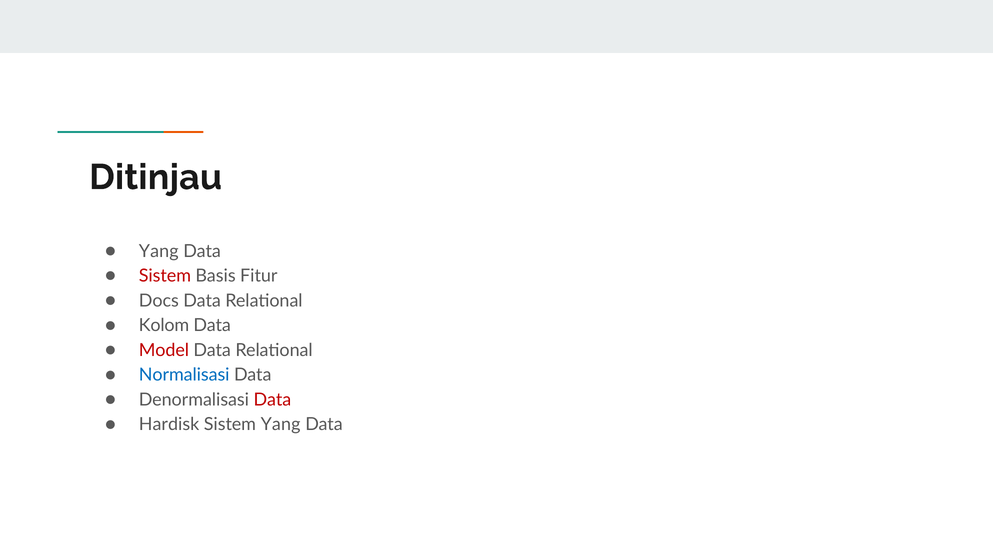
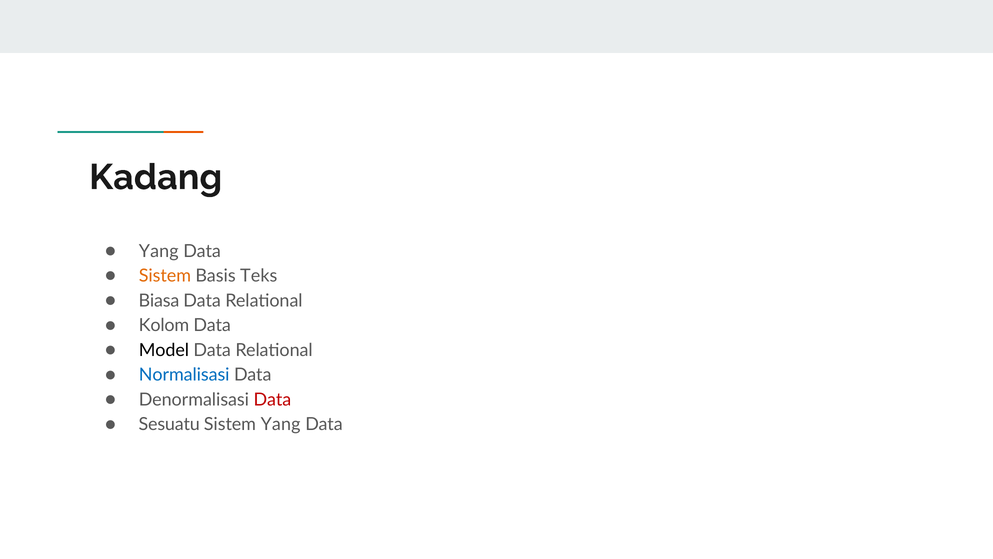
Ditinjau: Ditinjau -> Kadang (156, 177)
Sistem colour: red -> orange (165, 276)
Fitur: Fitur -> Teks (259, 276)
Docs: Docs -> Biasa (159, 300)
Model colour: red -> black (164, 350)
Hardisk: Hardisk -> Sesuatu (169, 424)
